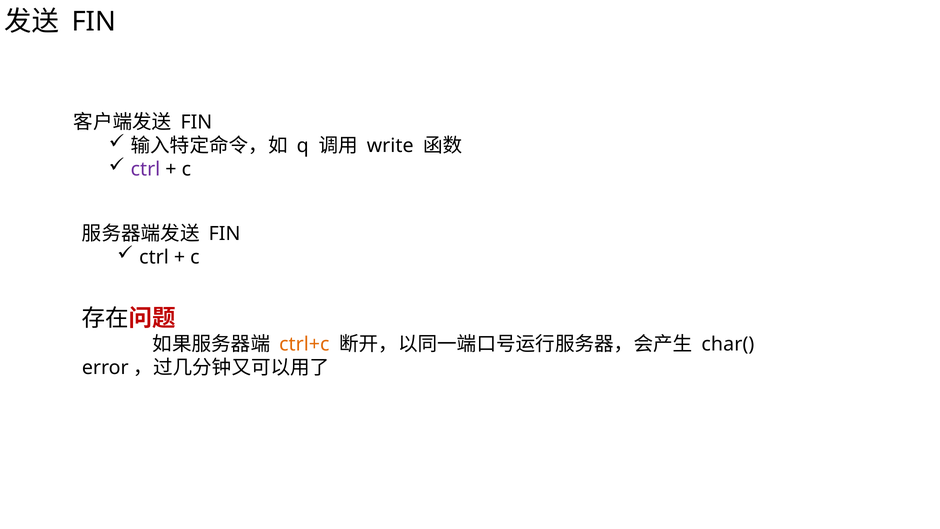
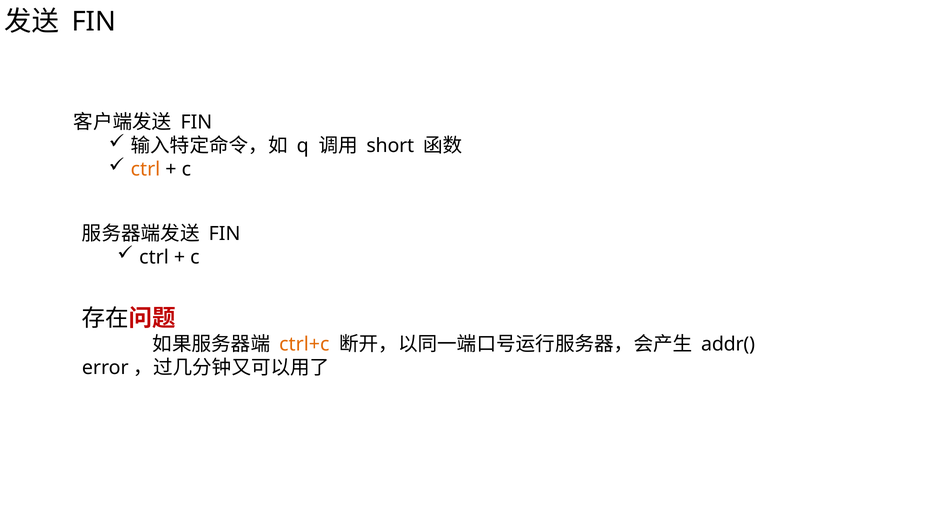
write: write -> short (390, 146)
ctrl colour: purple -> orange (145, 169)
char(: char( -> addr( (728, 344)
